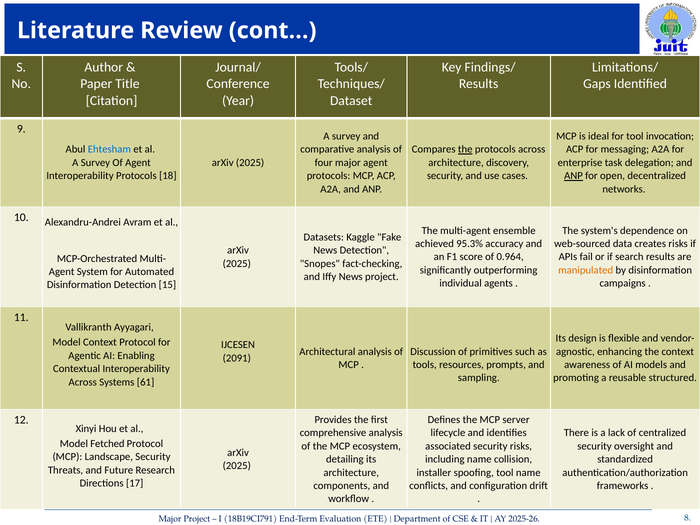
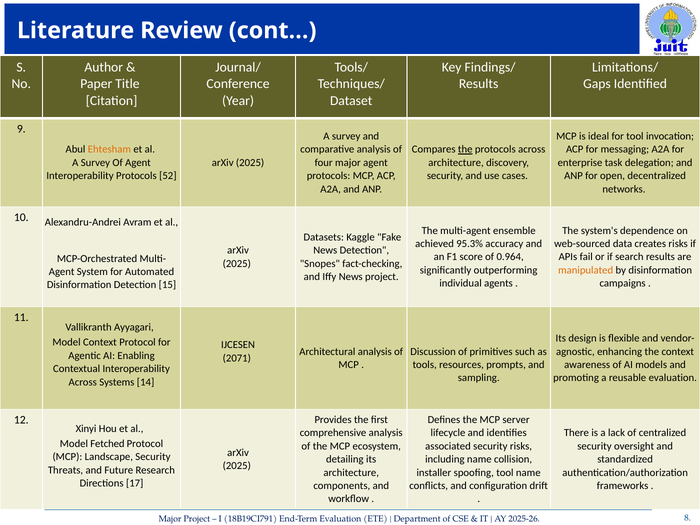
Ehtesham colour: blue -> orange (109, 149)
18: 18 -> 52 (168, 176)
ANP underline: present -> none (574, 176)
2091: 2091 -> 2071 (237, 358)
reusable structured: structured -> evaluation (673, 378)
61: 61 -> 14 (146, 382)
